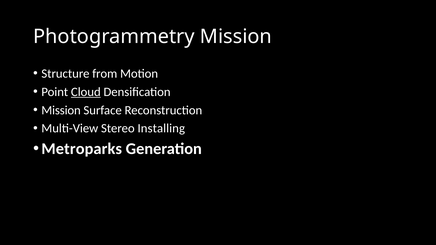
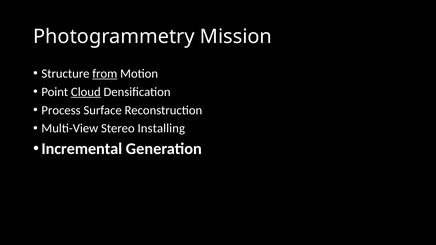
from underline: none -> present (105, 74)
Mission: Mission -> Process (61, 110)
Metroparks: Metroparks -> Incremental (82, 149)
